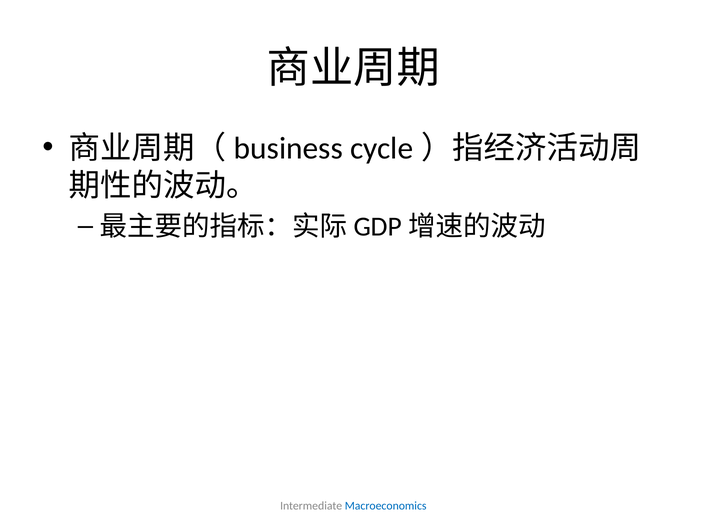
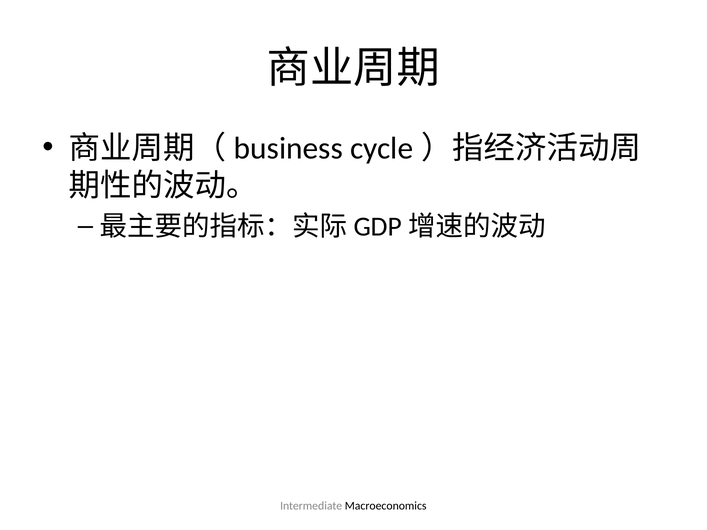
Macroeconomics colour: blue -> black (386, 506)
